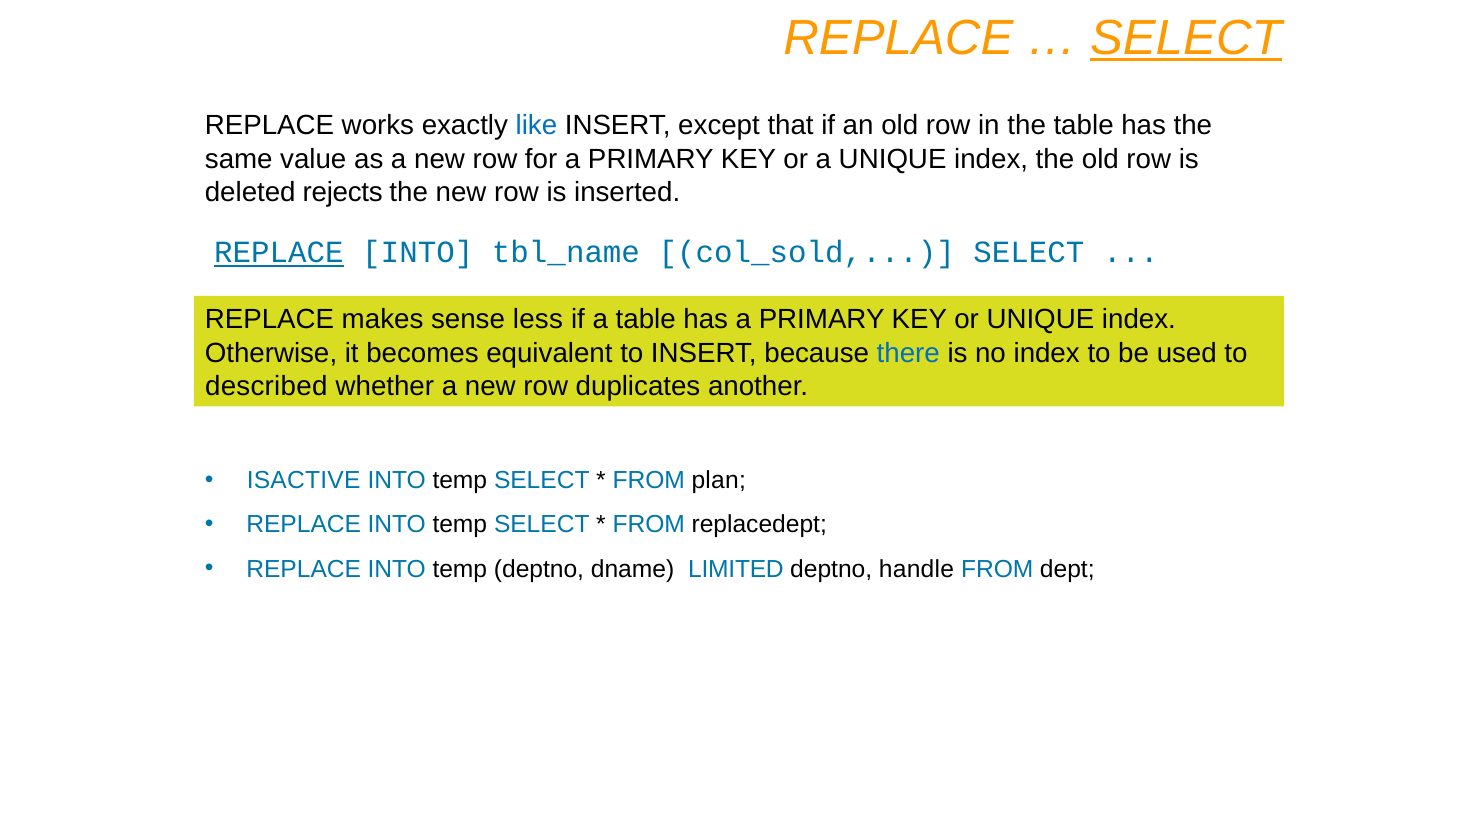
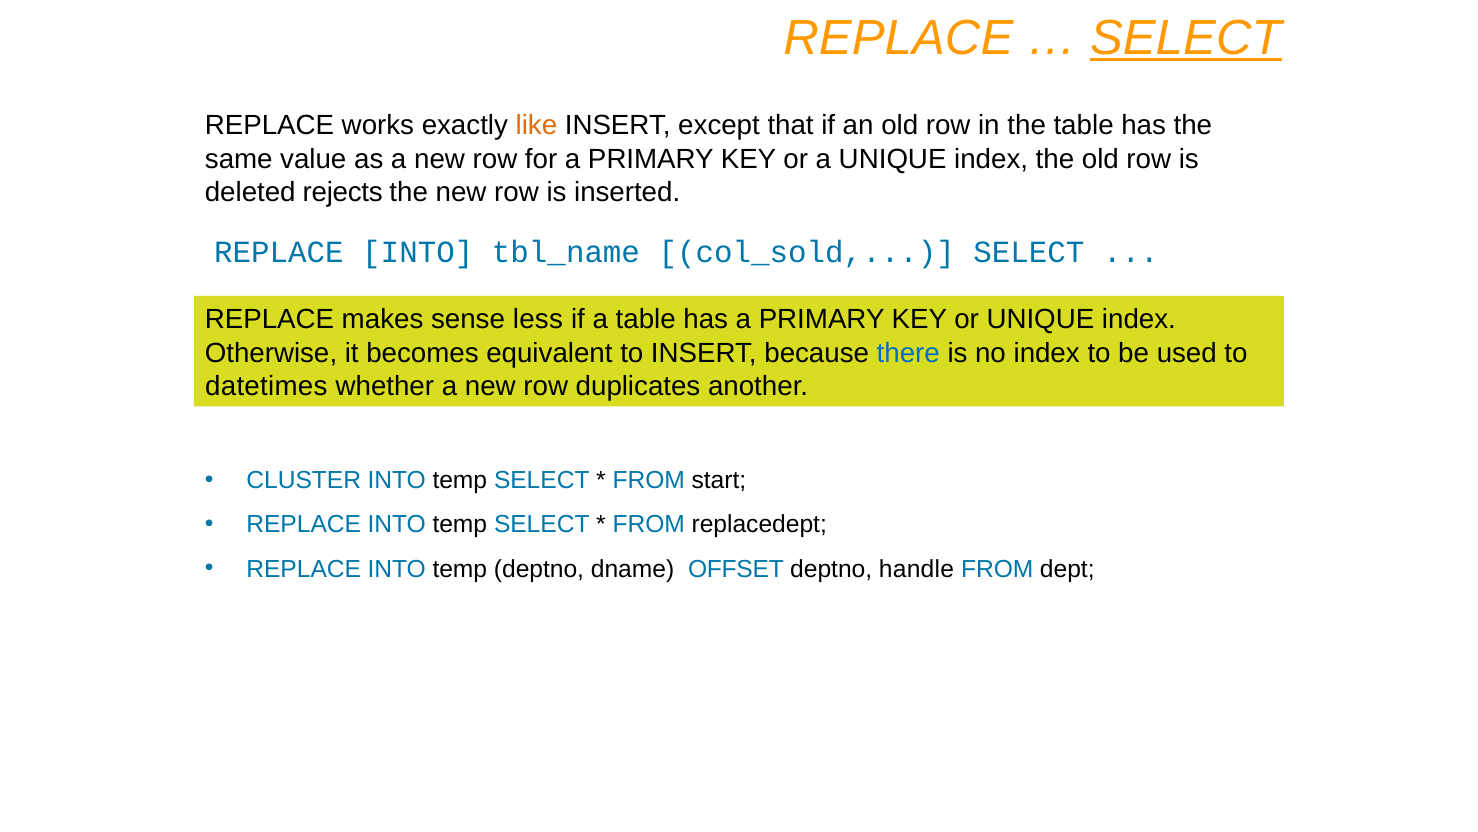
like colour: blue -> orange (536, 126)
REPLACE underline: present -> none (279, 253)
described: described -> datetimes (266, 386)
ISACTIVE: ISACTIVE -> CLUSTER (304, 480)
plan: plan -> start (719, 480)
LIMITED: LIMITED -> OFFSET (736, 569)
